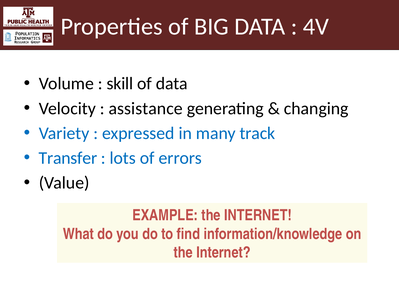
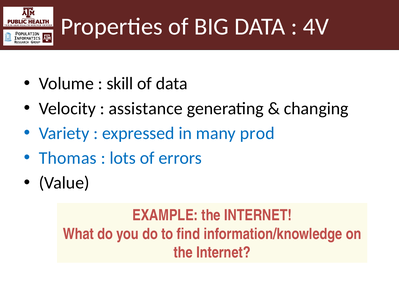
track: track -> prod (257, 133)
Transfer: Transfer -> Thomas (68, 158)
